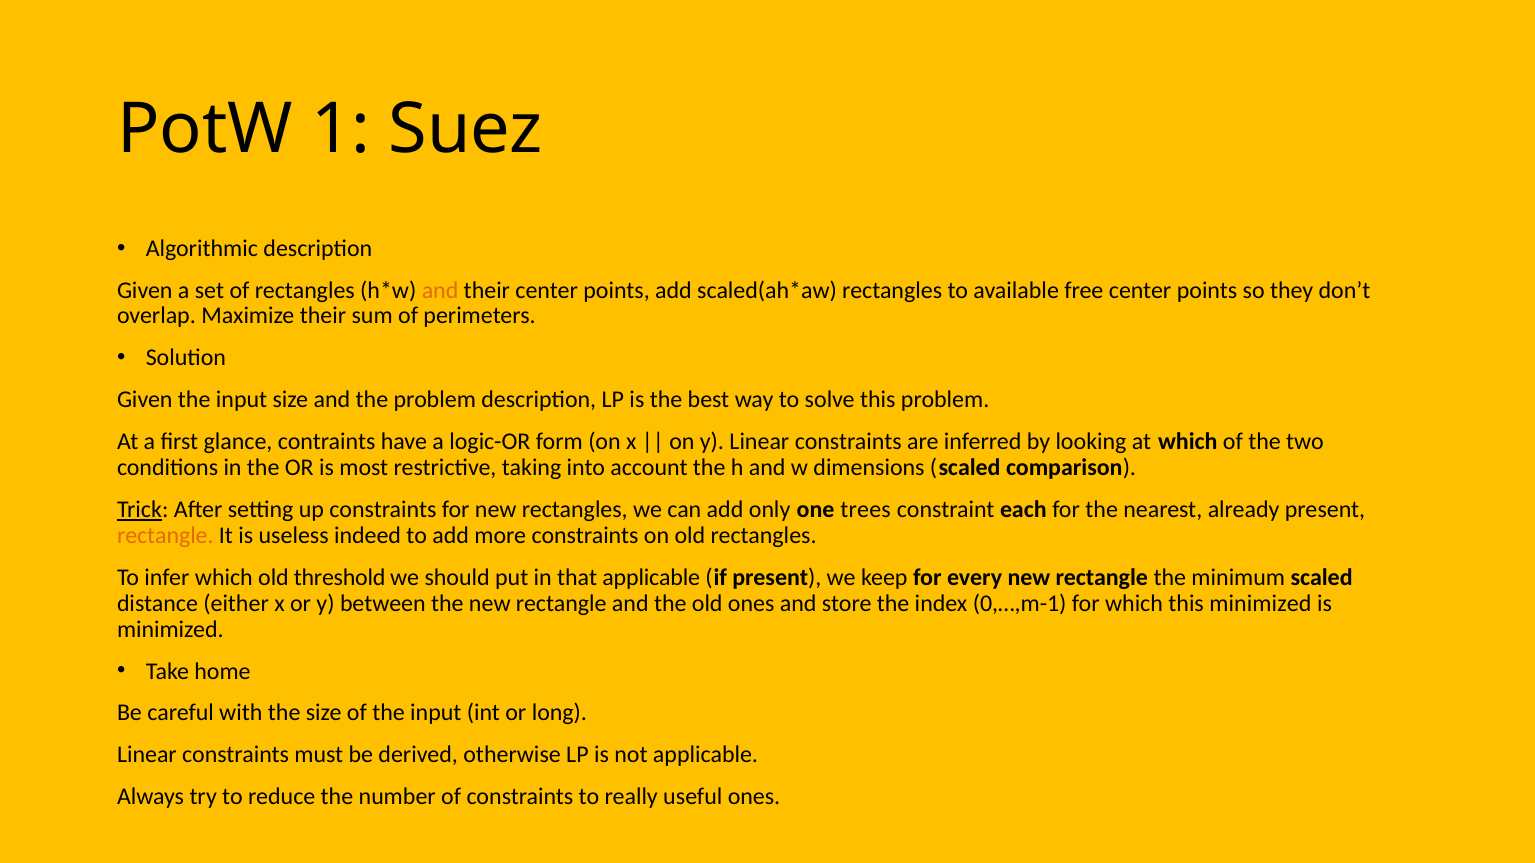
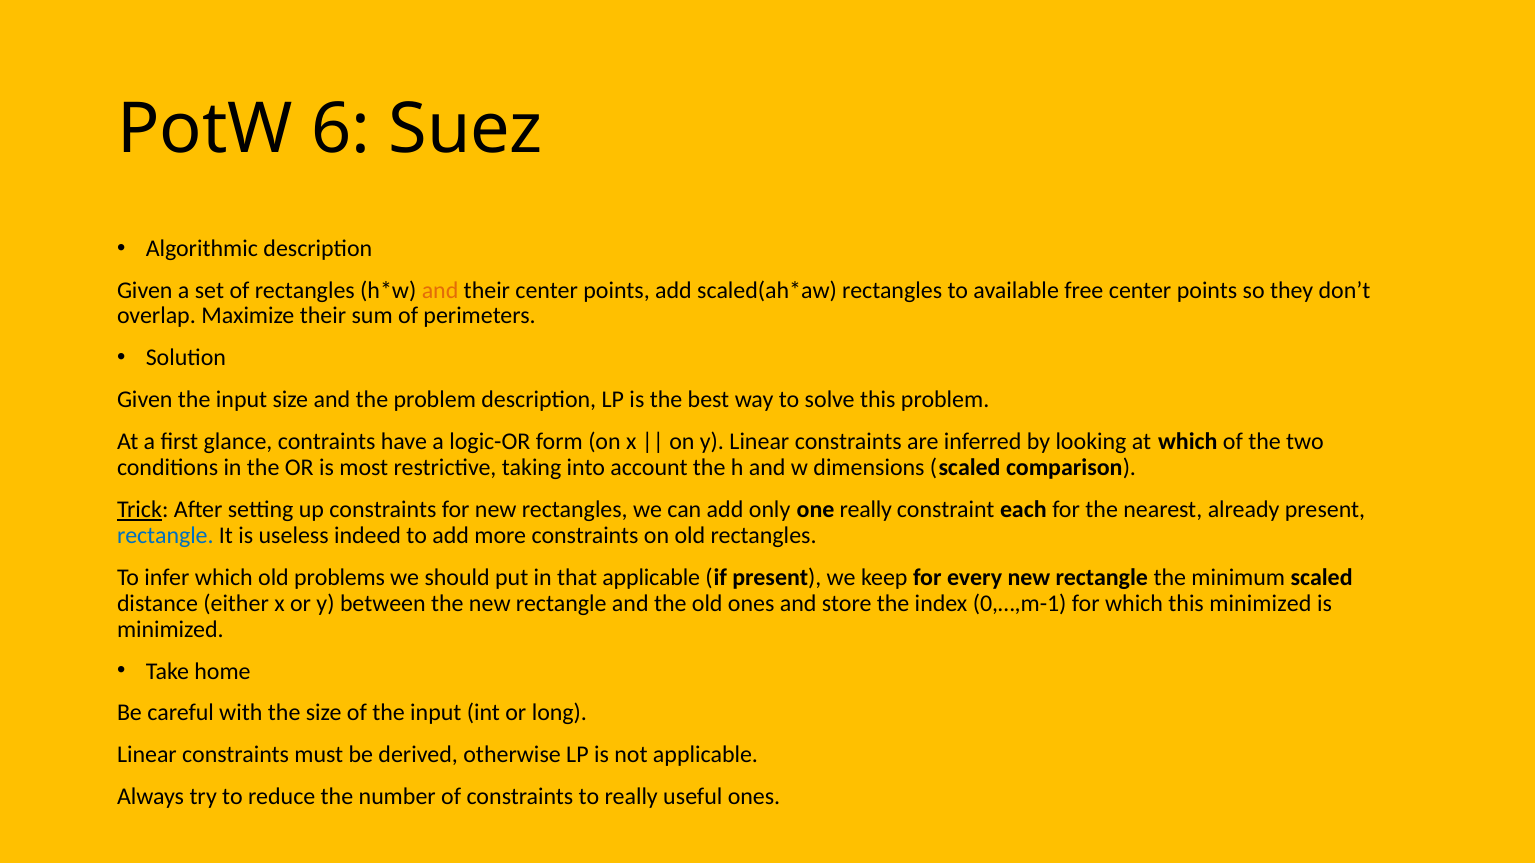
1: 1 -> 6 (341, 129)
one trees: trees -> really (866, 510)
rectangle colour: orange -> blue (165, 536)
threshold: threshold -> problems (340, 578)
